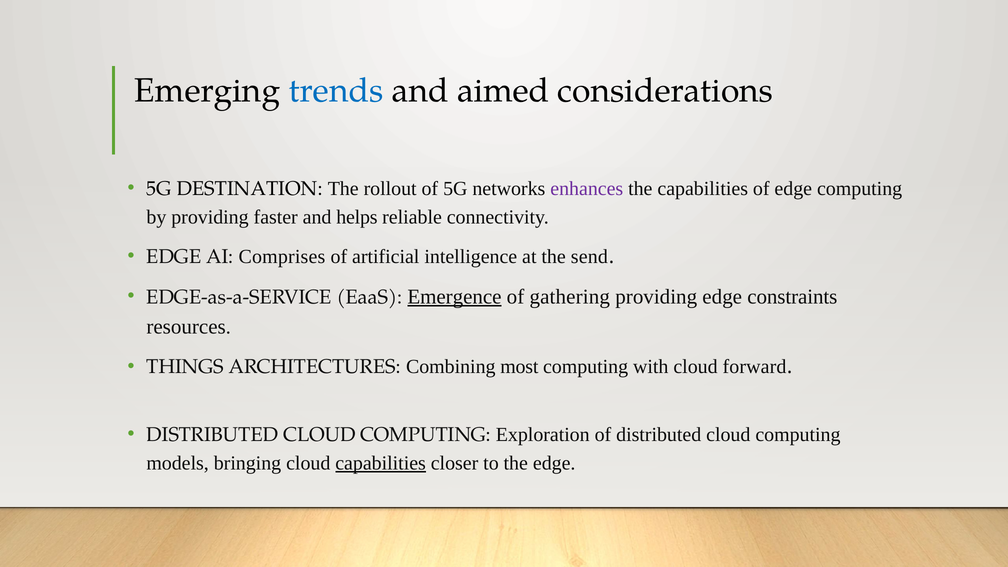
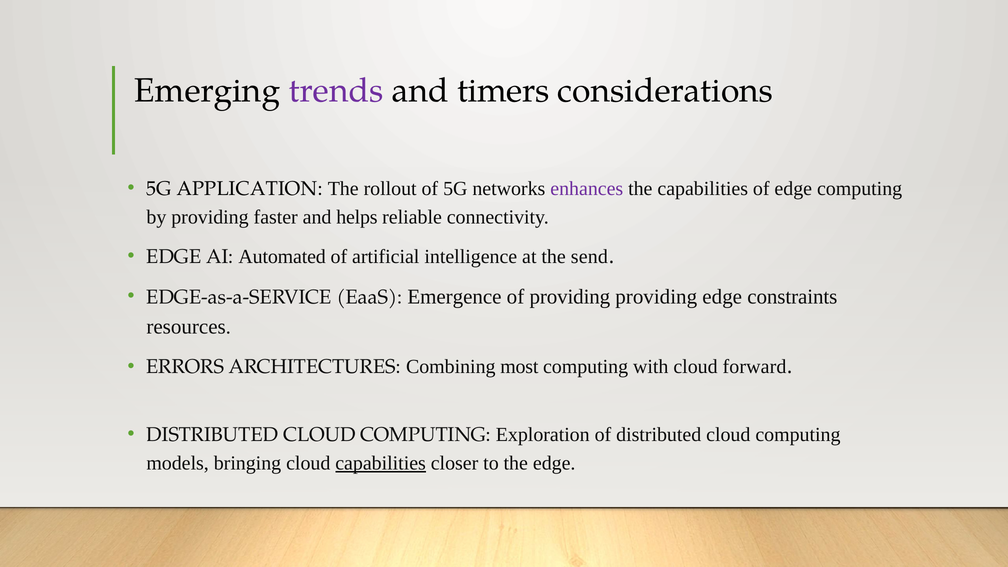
trends colour: blue -> purple (336, 91)
aimed: aimed -> timers (503, 91)
DESTINATION: DESTINATION -> APPLICATION (250, 189)
Comprises: Comprises -> Automated (282, 256)
Emergence underline: present -> none (454, 297)
of gathering: gathering -> providing (570, 297)
THINGS: THINGS -> ERRORS (185, 367)
